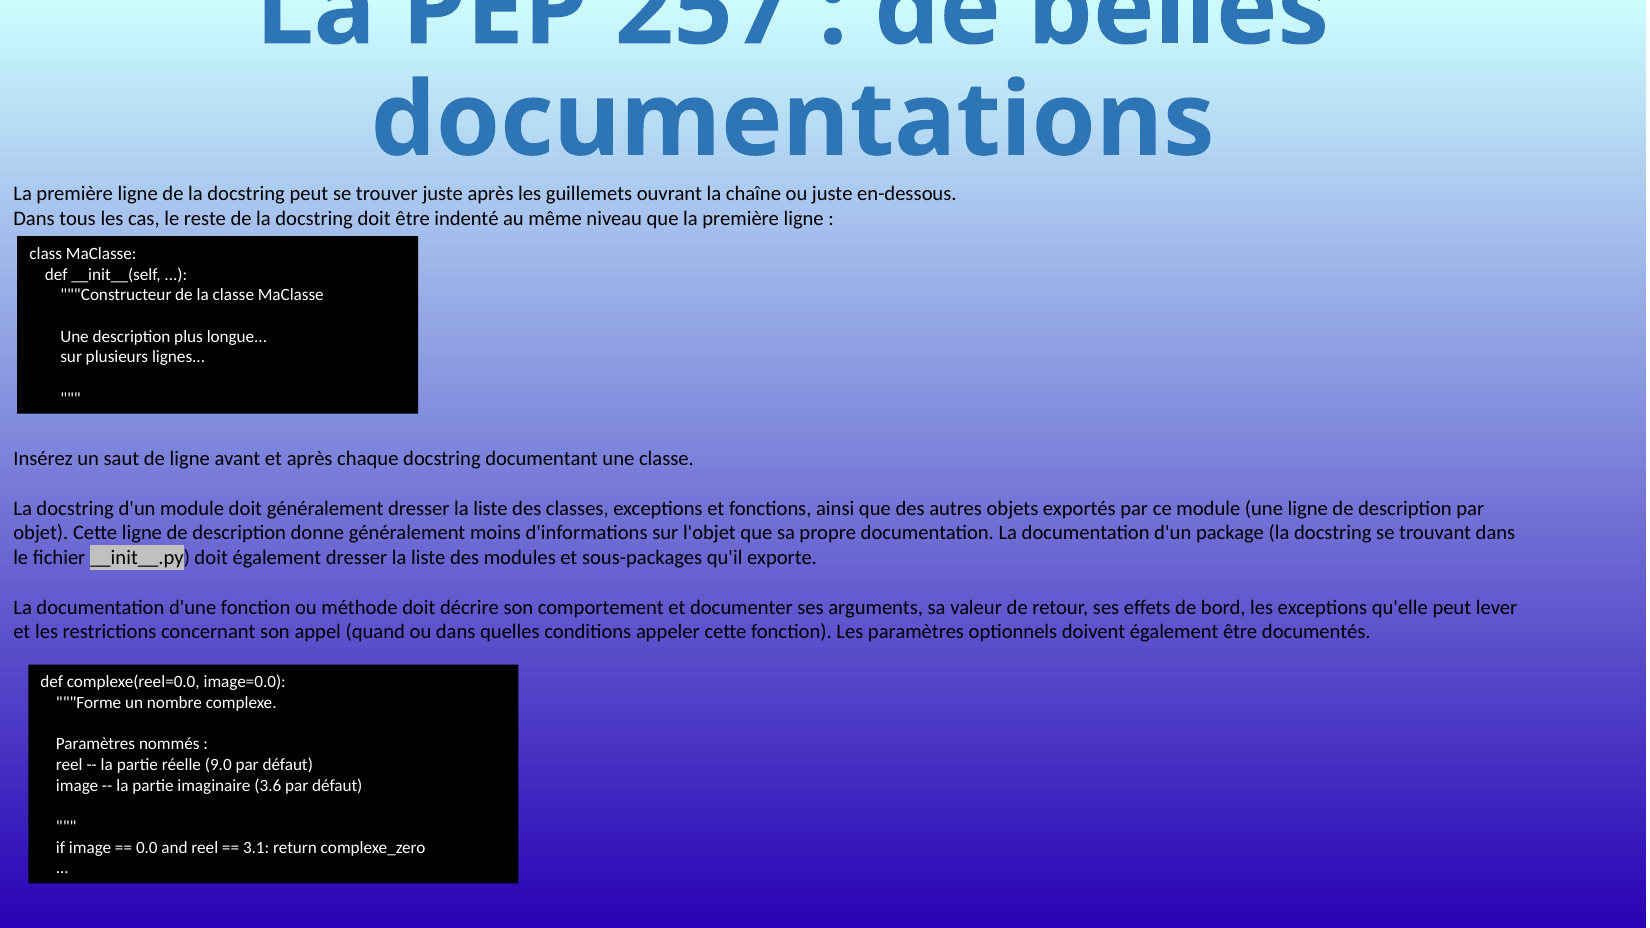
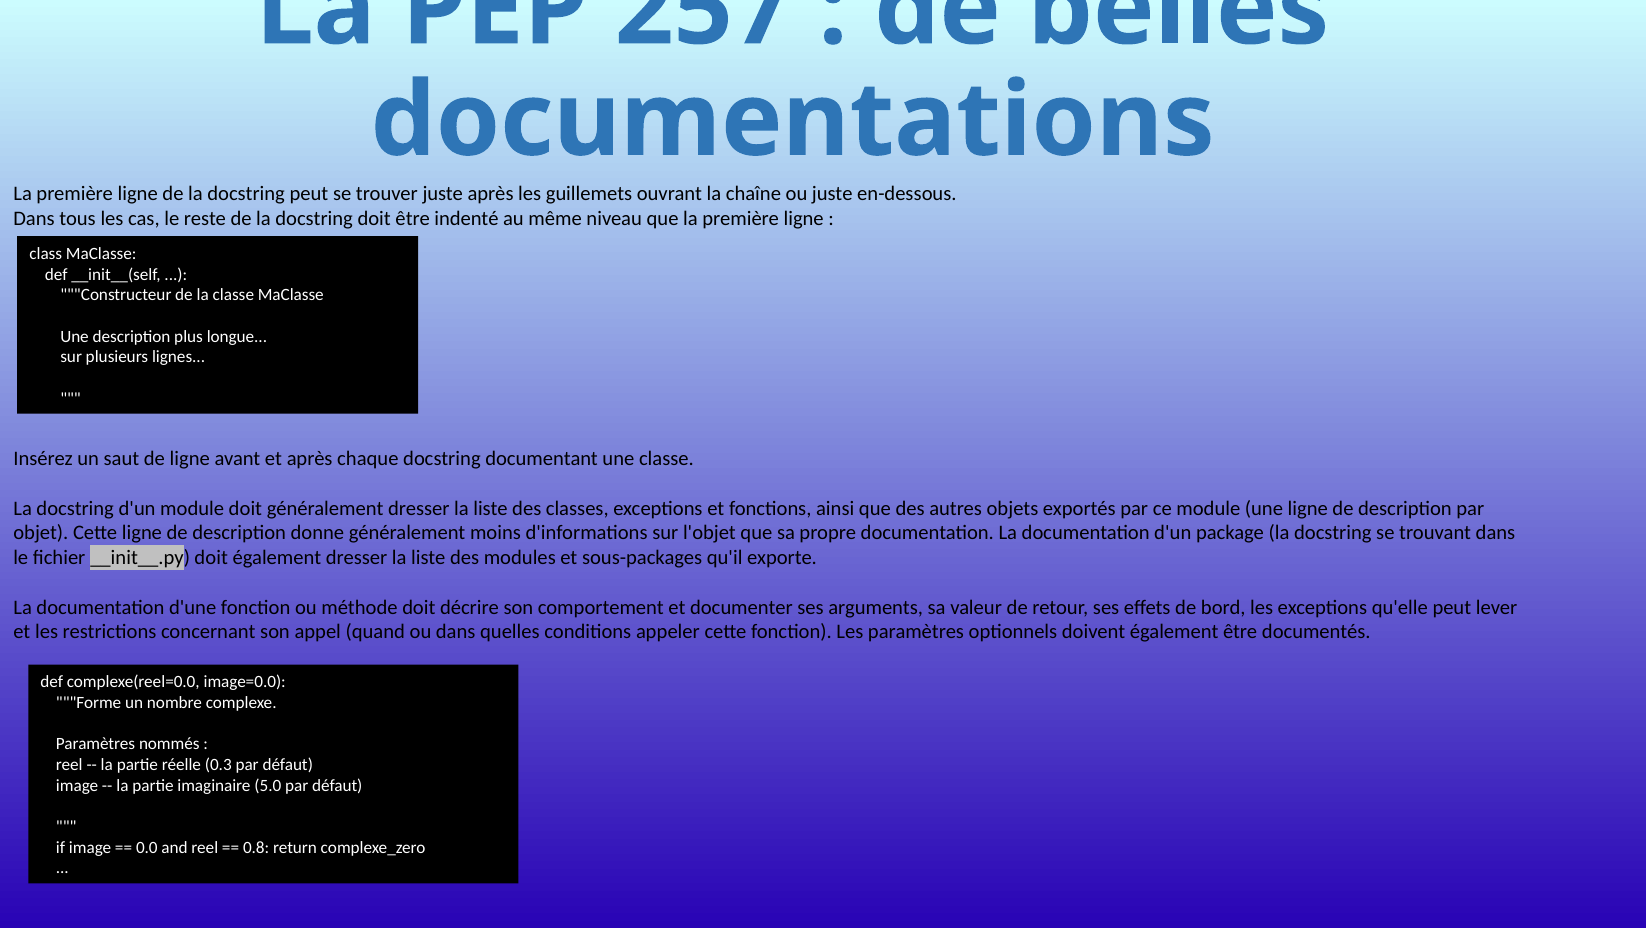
9.0: 9.0 -> 0.3 (218, 765)
3.6: 3.6 -> 5.0 (268, 786)
3.1: 3.1 -> 0.8 (256, 848)
